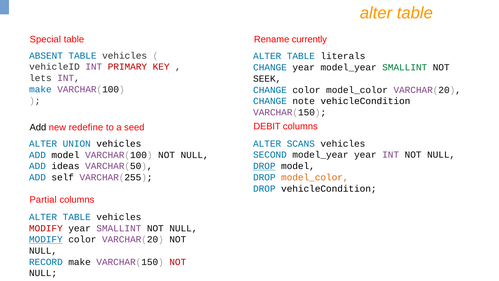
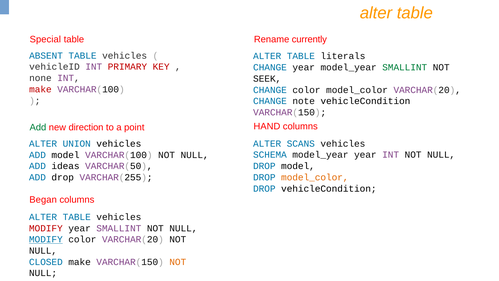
lets: lets -> none (40, 78)
make colour: blue -> red (40, 89)
DEBIT: DEBIT -> HAND (267, 126)
Add colour: black -> green (38, 127)
redefine: redefine -> direction (86, 127)
seed: seed -> point (134, 127)
SECOND: SECOND -> SCHEMA (270, 155)
DROP underline: present -> none (264, 166)
ADD self: self -> drop (63, 177)
Partial: Partial -> Began (43, 199)
RECORD: RECORD -> CLOSED (46, 262)
NOT colour: red -> orange (178, 262)
